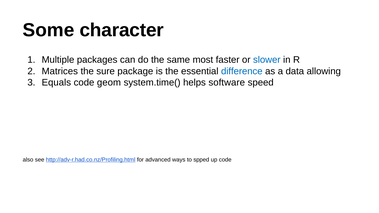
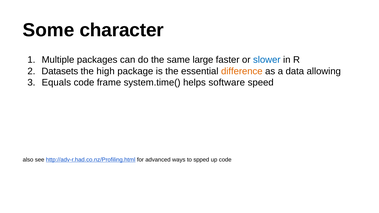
most: most -> large (203, 60)
Matrices: Matrices -> Datasets (60, 71)
sure: sure -> high (106, 71)
difference colour: blue -> orange (242, 71)
geom: geom -> frame (109, 83)
